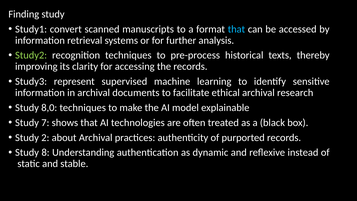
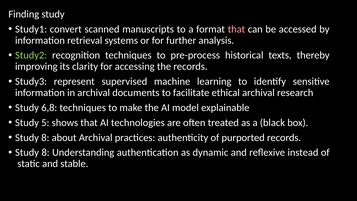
that colour: light blue -> pink (236, 29)
8,0: 8,0 -> 6,8 (49, 108)
7: 7 -> 5 (45, 123)
2: 2 -> 8 (45, 137)
